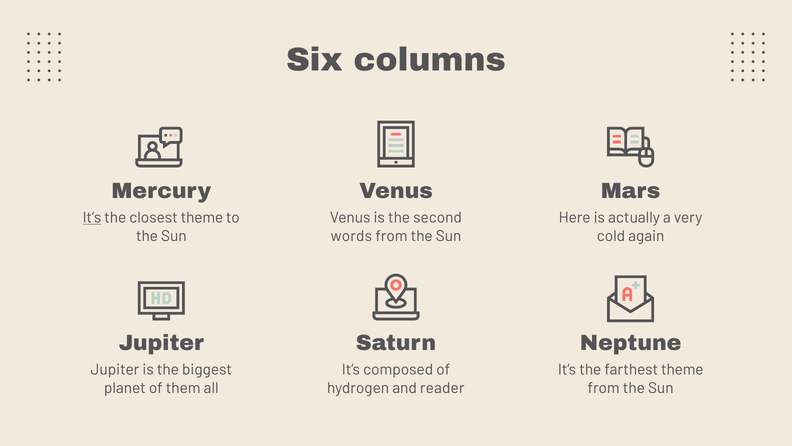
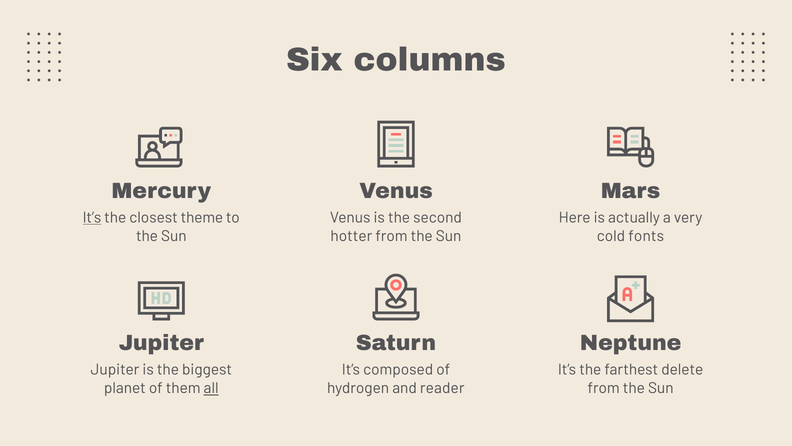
words: words -> hotter (351, 236)
again: again -> fonts (646, 236)
farthest theme: theme -> delete (682, 369)
all underline: none -> present (211, 388)
